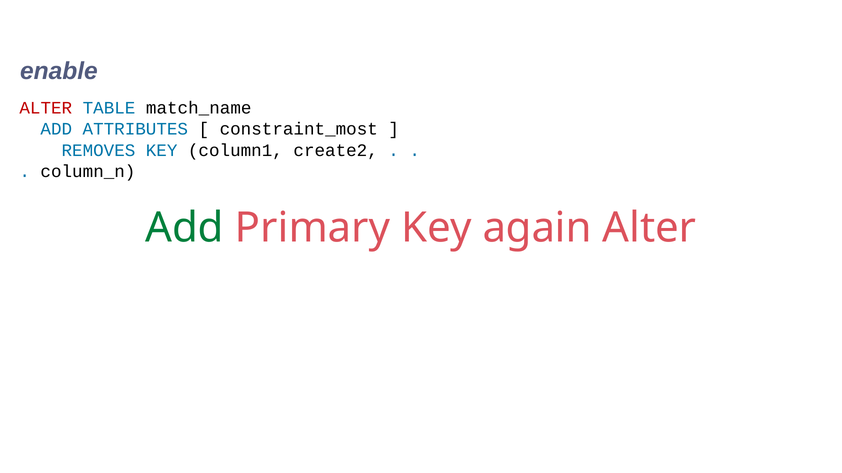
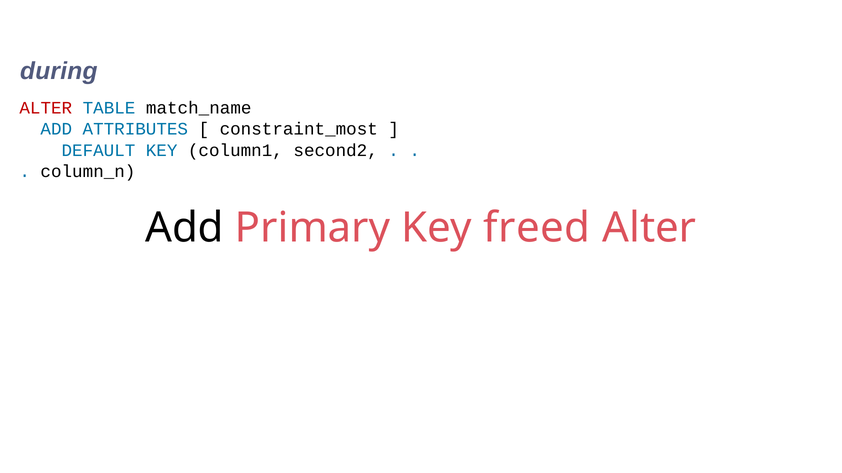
enable: enable -> during (59, 71)
REMOVES: REMOVES -> DEFAULT (98, 150)
create2: create2 -> second2 (336, 150)
Add colour: green -> black (185, 228)
again: again -> freed (537, 228)
